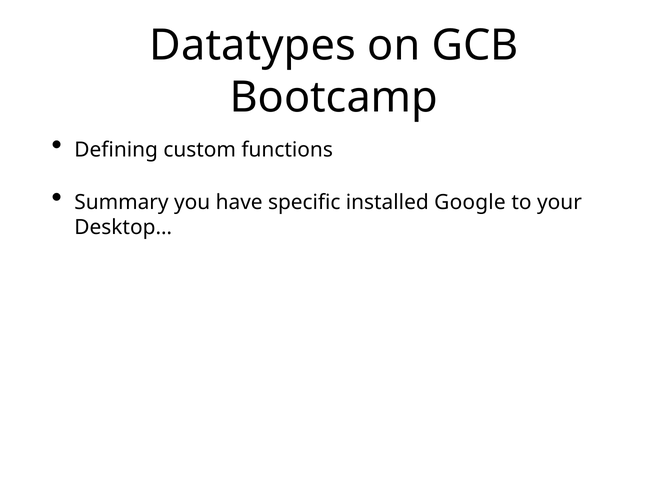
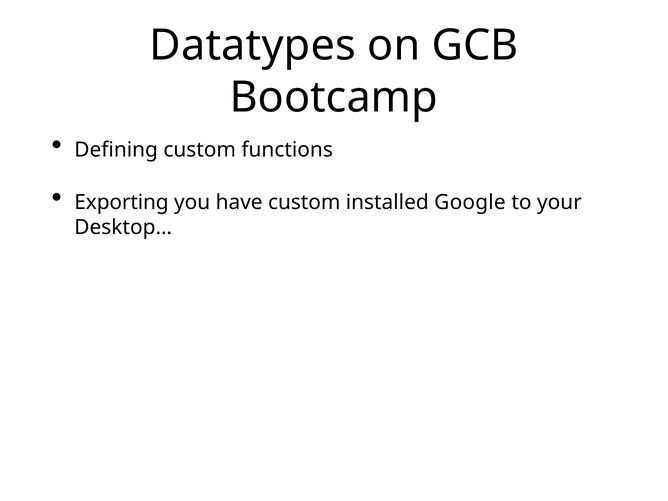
Summary: Summary -> Exporting (122, 202)
have specific: specific -> custom (304, 202)
